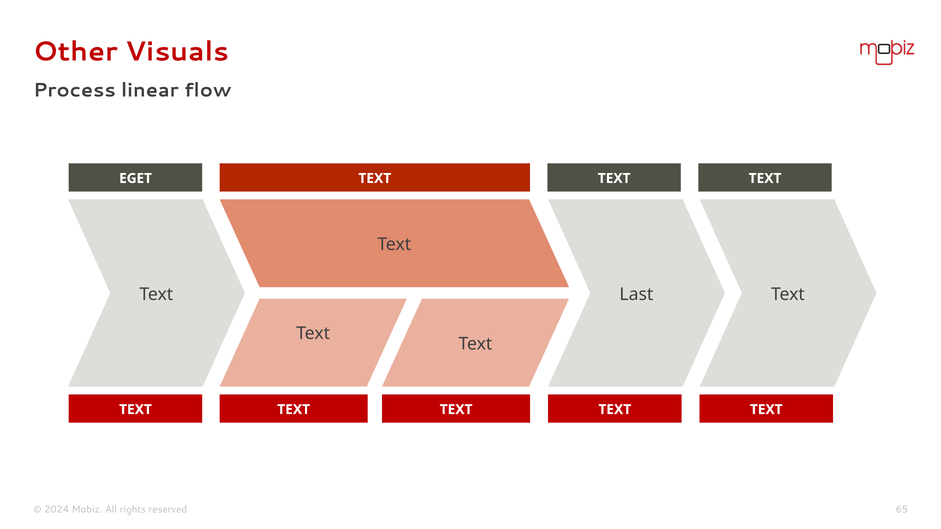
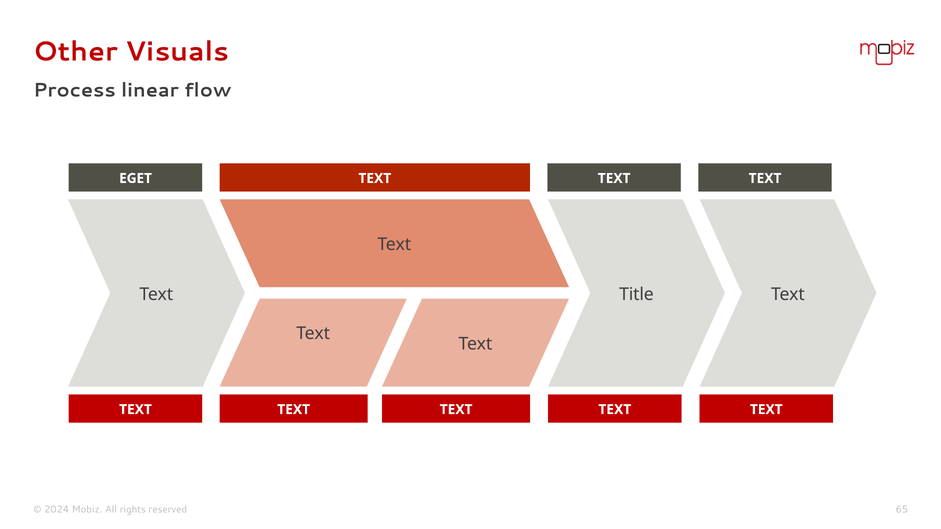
Last: Last -> Title (636, 294)
